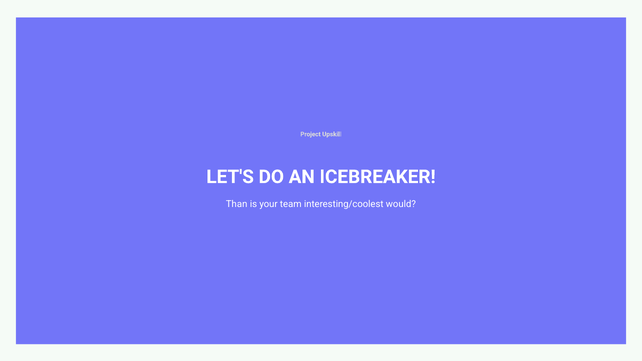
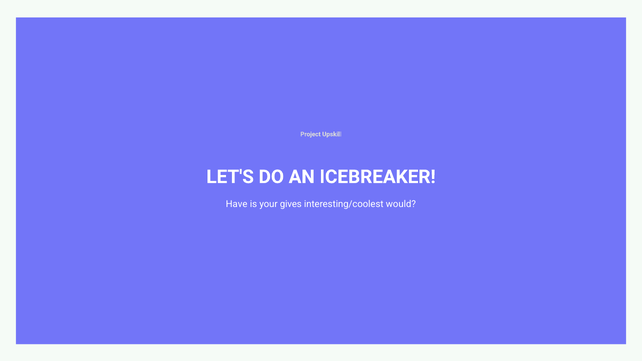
Than: Than -> Have (237, 204)
team: team -> gives (291, 204)
